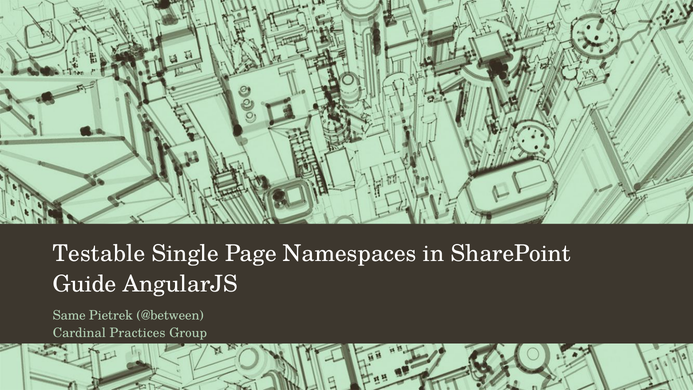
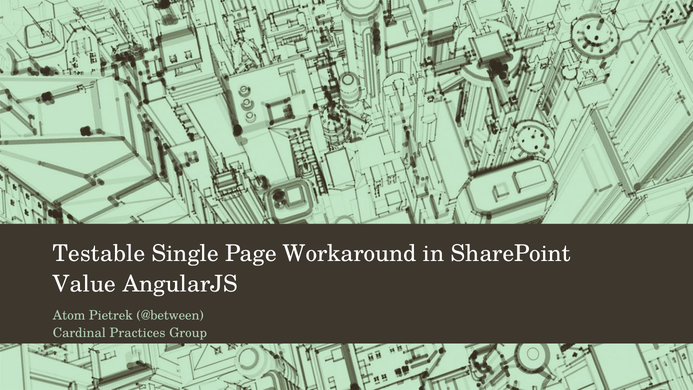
Namespaces: Namespaces -> Workaround (350, 253)
Guide: Guide -> Value (84, 284)
Same: Same -> Atom (69, 315)
